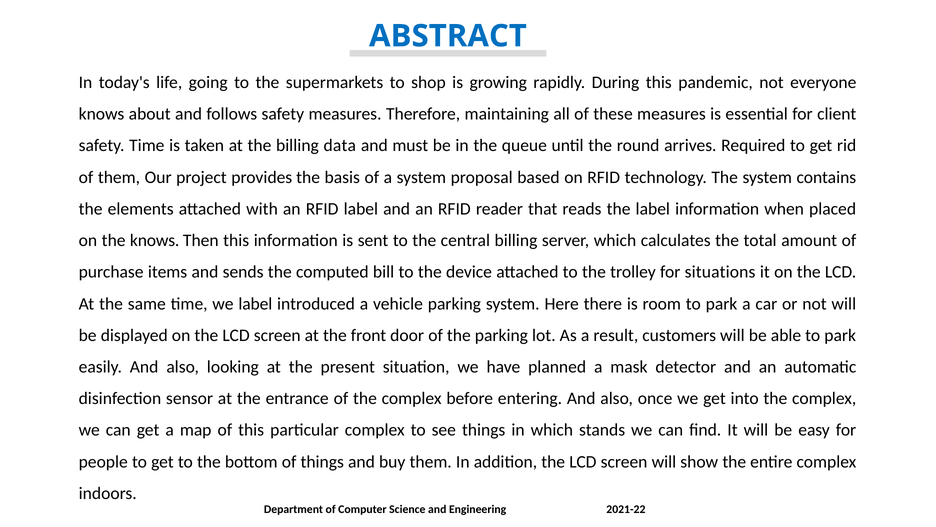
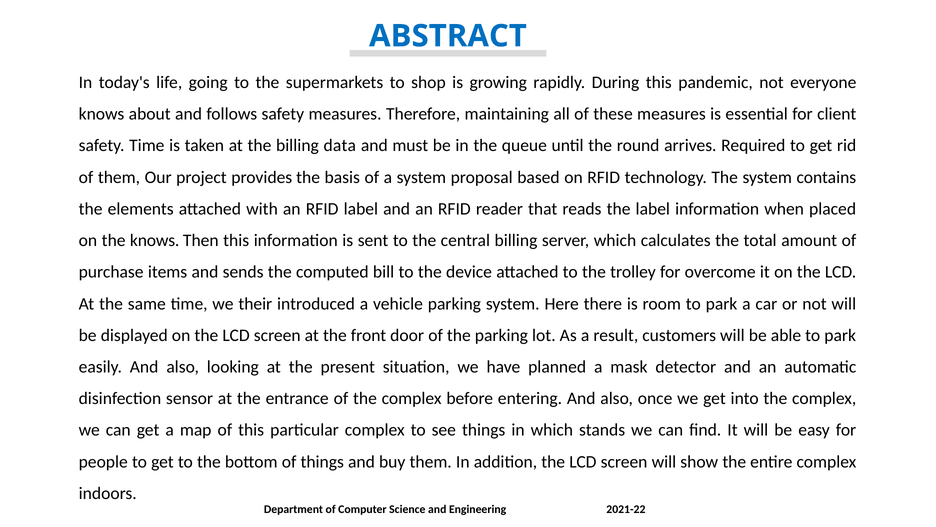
situations: situations -> overcome (720, 272)
we label: label -> their (255, 303)
